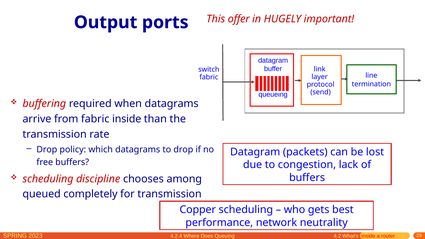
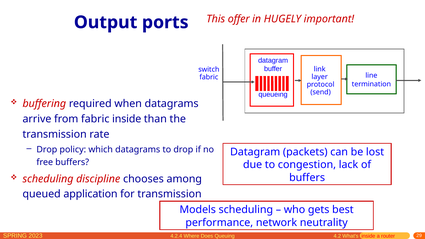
completely: completely -> application (91, 194)
Copper: Copper -> Models (198, 210)
